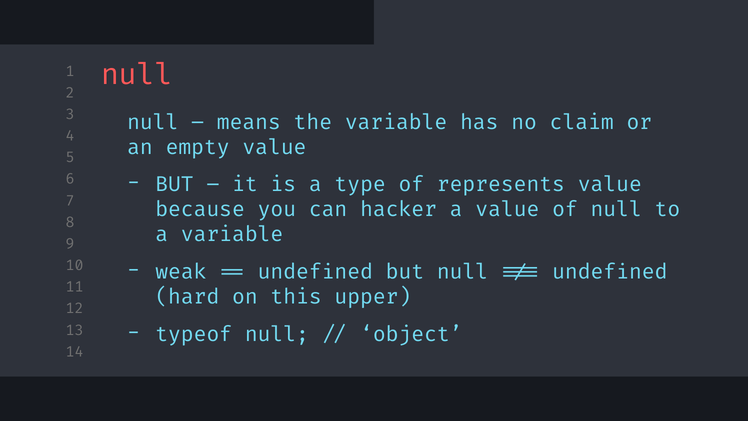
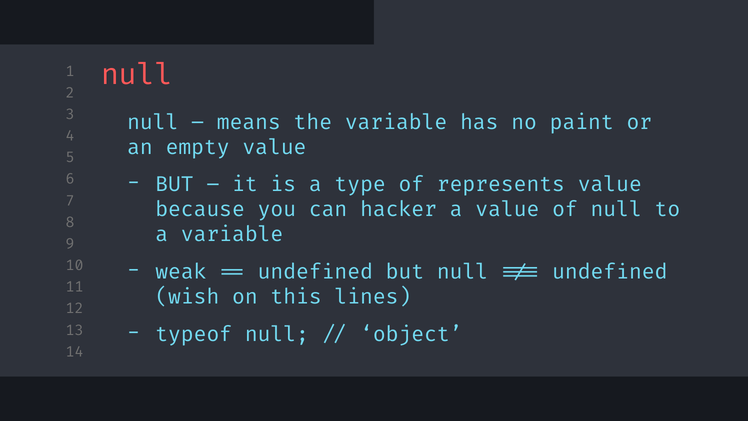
claim: claim -> paint (582, 122)
hard: hard -> wish (187, 297)
upper: upper -> lines (373, 297)
